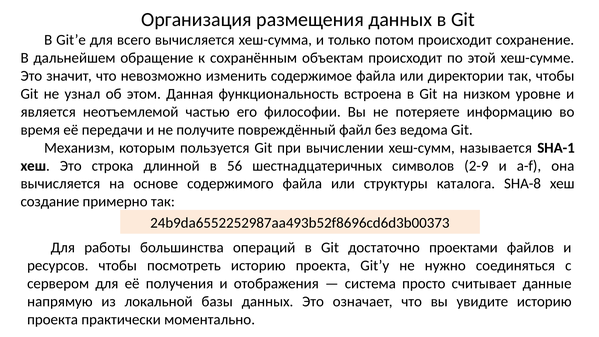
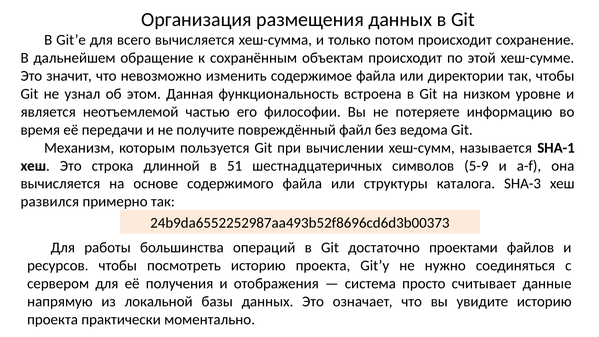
56: 56 -> 51 (235, 166)
2-9: 2-9 -> 5-9 (476, 166)
SHA-8: SHA-8 -> SHA-3 (523, 184)
создание: создание -> развился (50, 202)
